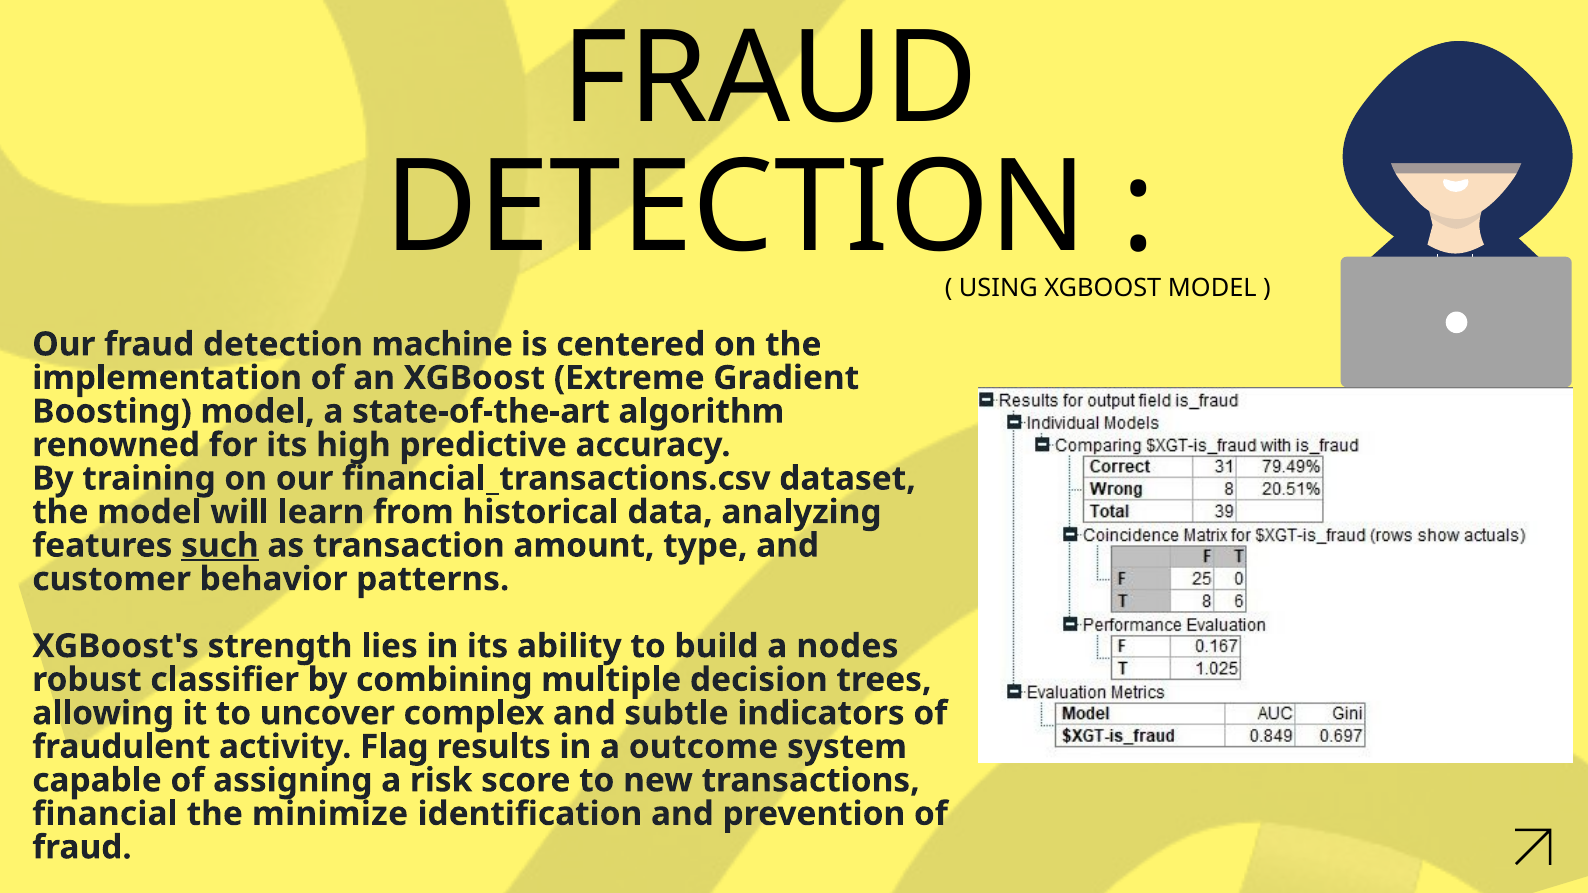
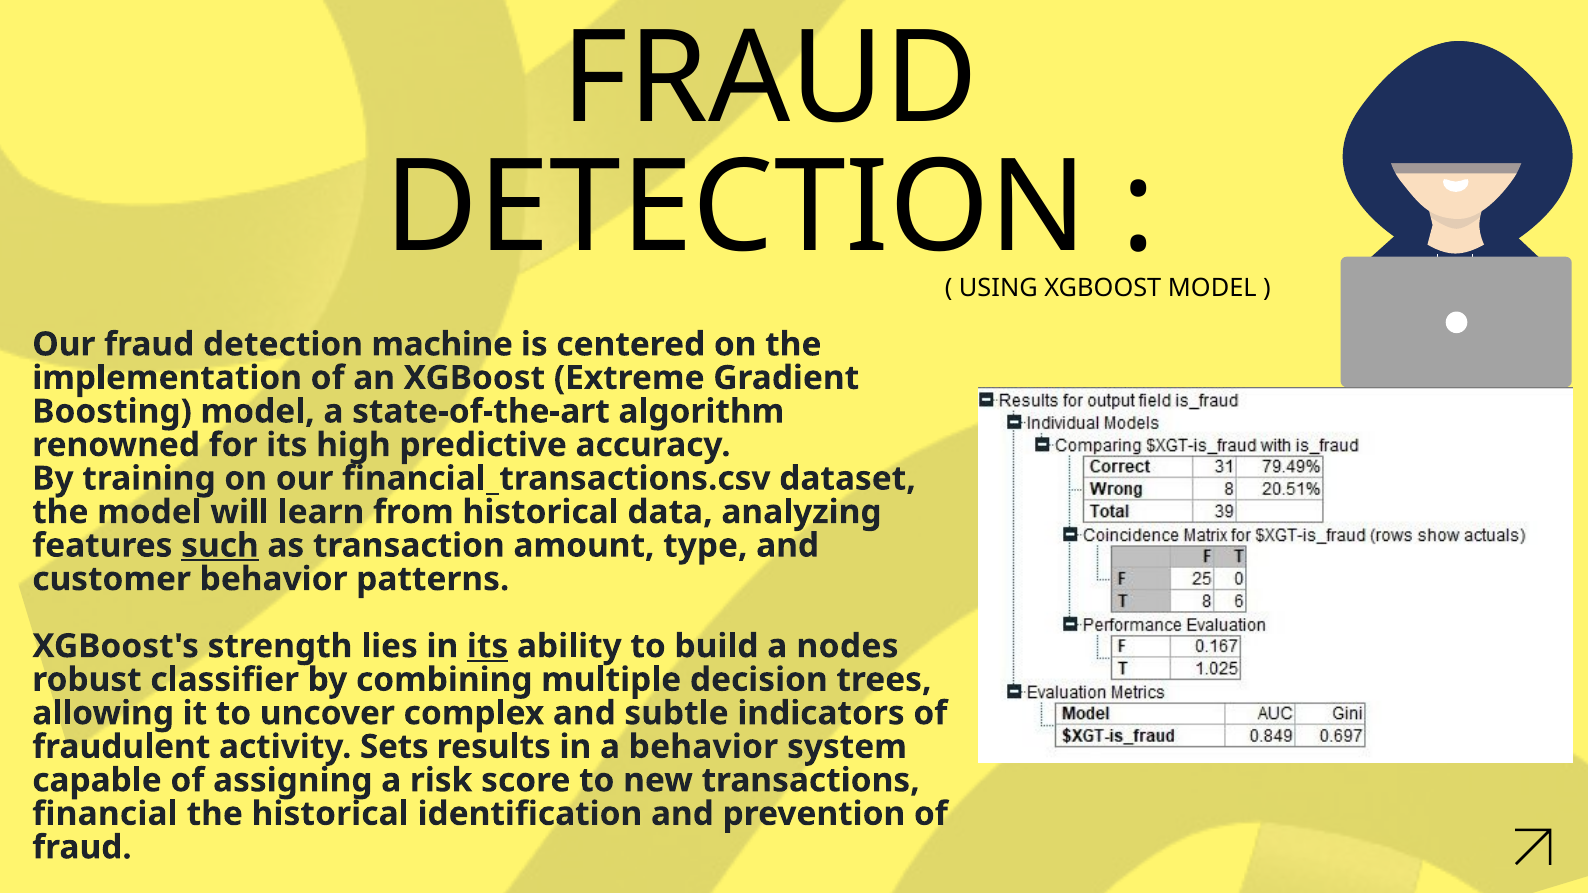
its underline: none -> present (488, 646)
Flag: Flag -> Sets (394, 747)
a outcome: outcome -> behavior (703, 747)
the minimize: minimize -> historical (330, 814)
